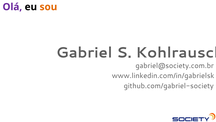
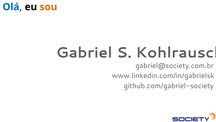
Olá colour: purple -> blue (12, 7)
